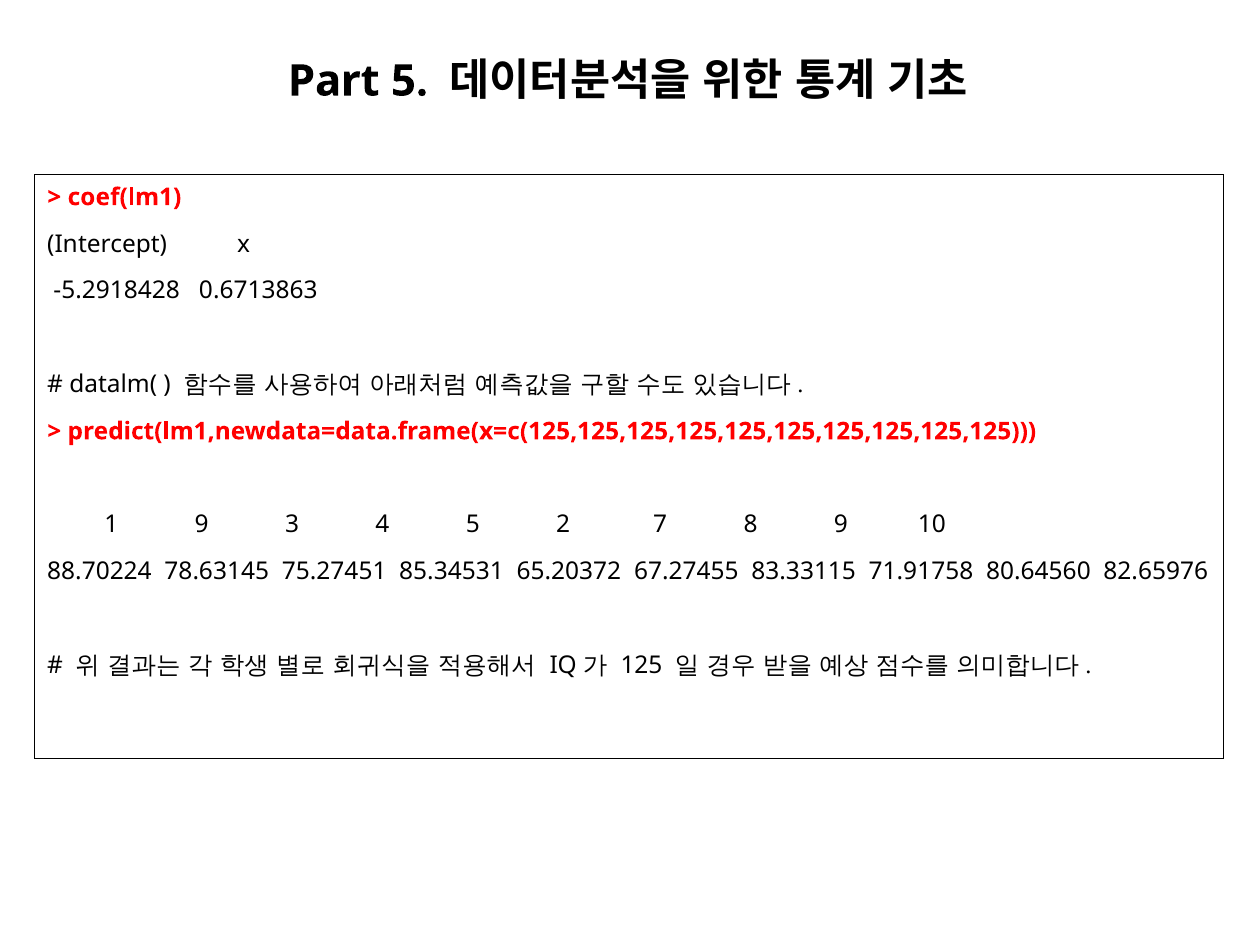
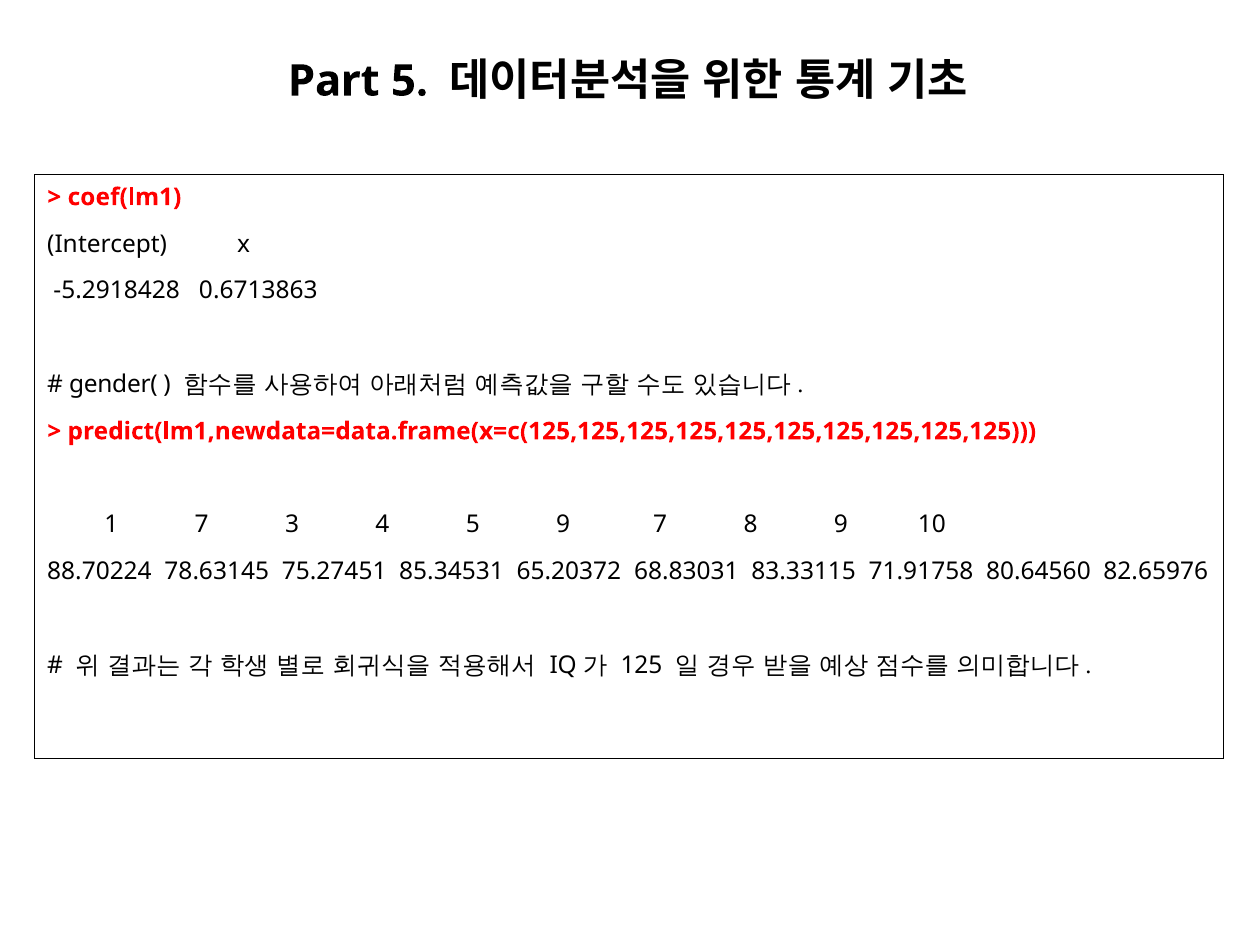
datalm(: datalm( -> gender( (113, 385)
1 9: 9 -> 7 (202, 525)
5 2: 2 -> 9 (563, 525)
67.27455: 67.27455 -> 68.83031 (686, 572)
